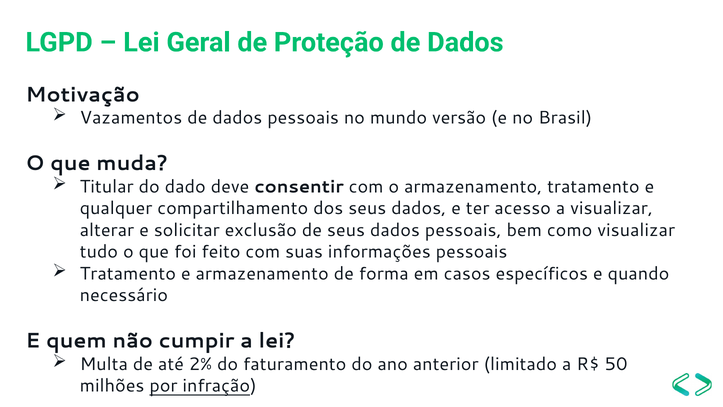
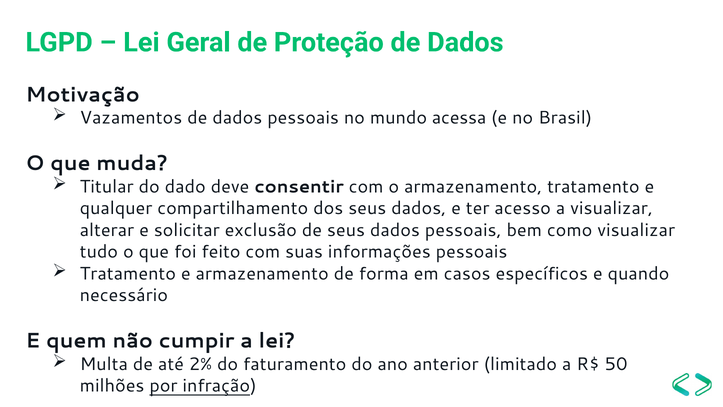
versão: versão -> acessa (459, 118)
